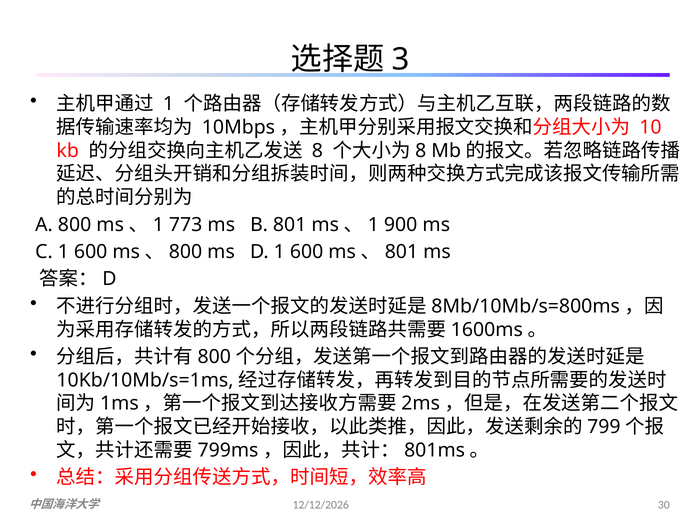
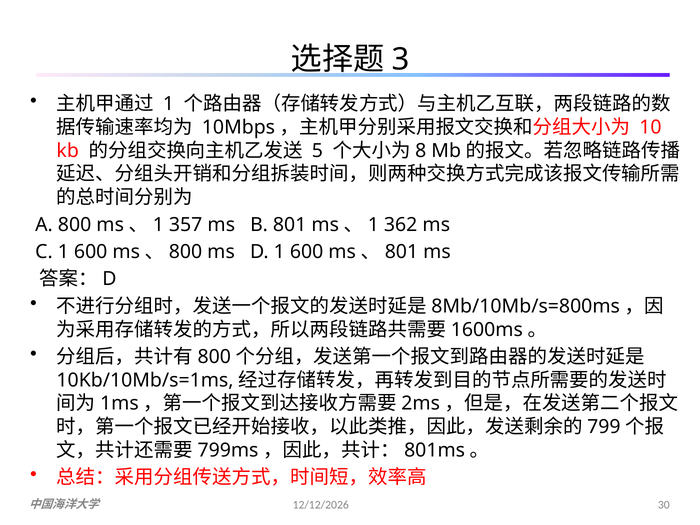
8: 8 -> 5 (317, 151)
773: 773 -> 357 (186, 225)
900: 900 -> 362 (401, 225)
